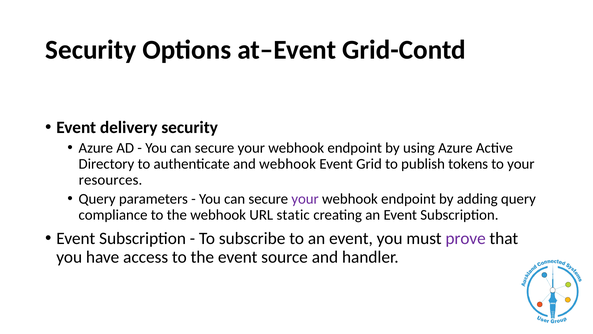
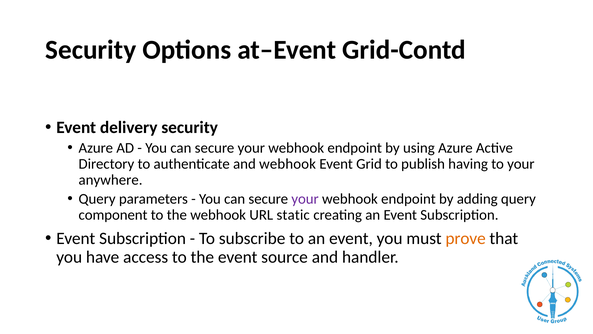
tokens: tokens -> having (468, 164)
resources: resources -> anywhere (111, 180)
compliance: compliance -> component (113, 215)
prove colour: purple -> orange (466, 238)
